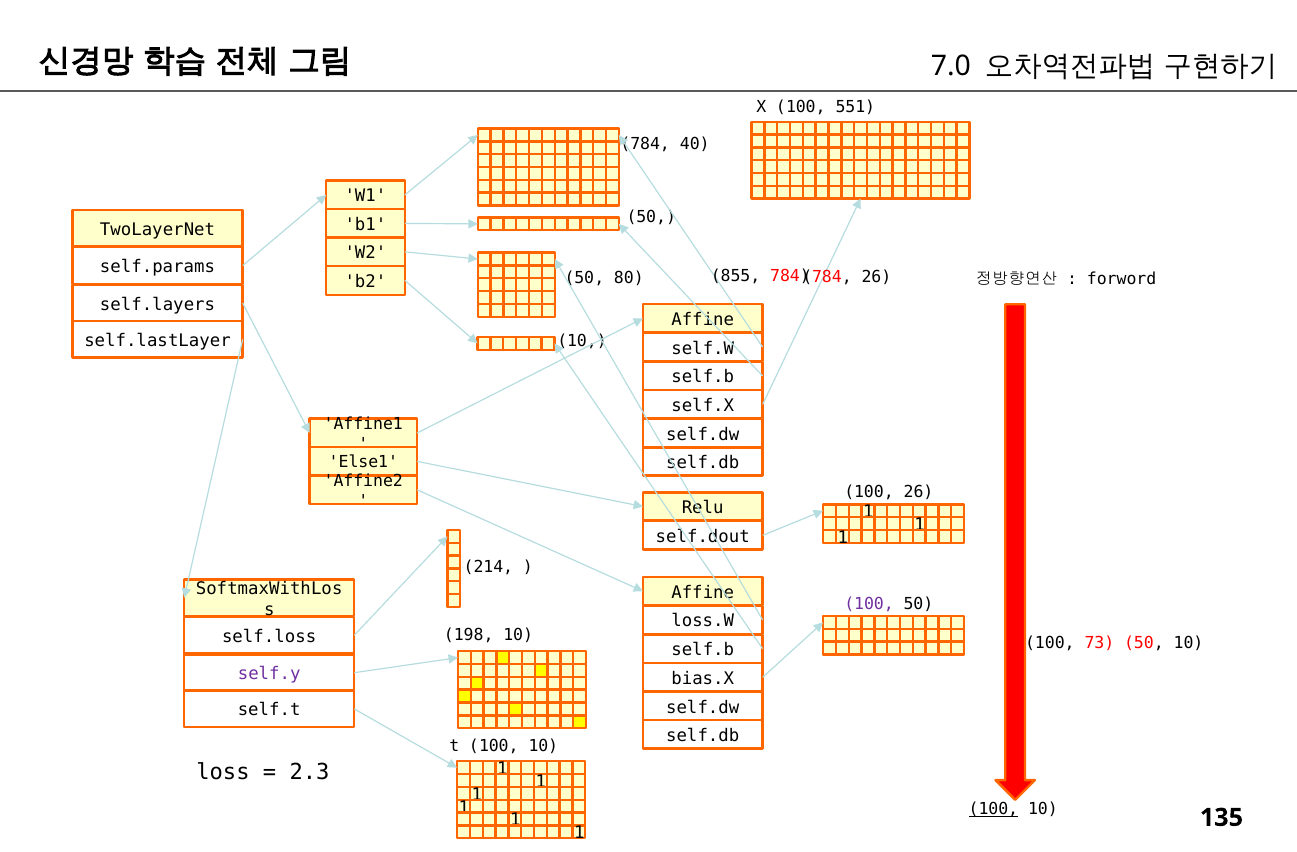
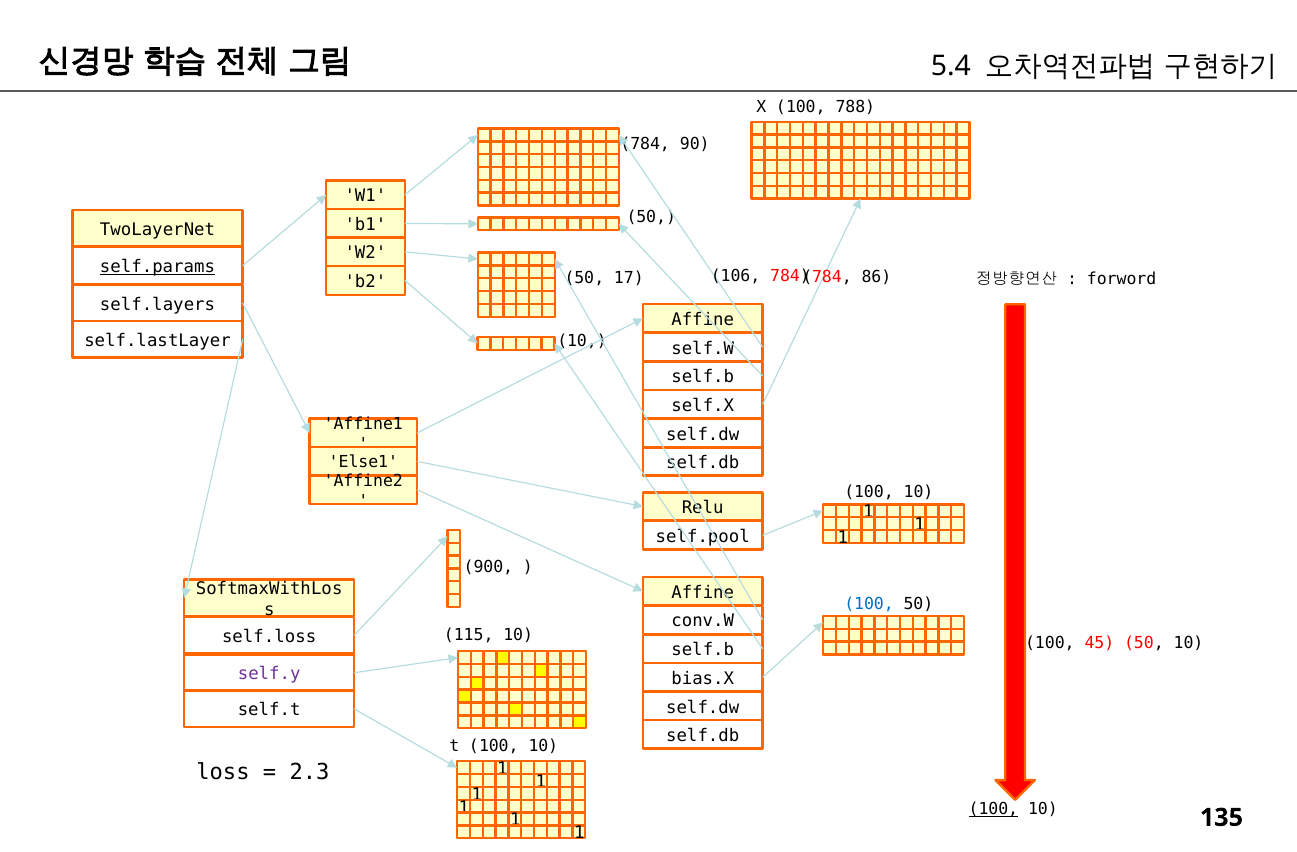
7.0: 7.0 -> 5.4 (951, 66)
551: 551 -> 788 (855, 107)
40: 40 -> 90 (695, 144)
self.params underline: none -> present (158, 267)
855: 855 -> 106 (736, 276)
26: 26 -> 86 (876, 277)
80: 80 -> 17 (629, 278)
26: 26 -> 10 (919, 492)
self.dout: self.dout -> self.pool (703, 536)
214: 214 -> 900 (488, 567)
100 colour: purple -> blue (869, 604)
loss.W: loss.W -> conv.W (703, 621)
198: 198 -> 115 (469, 635)
73: 73 -> 45 (1099, 643)
